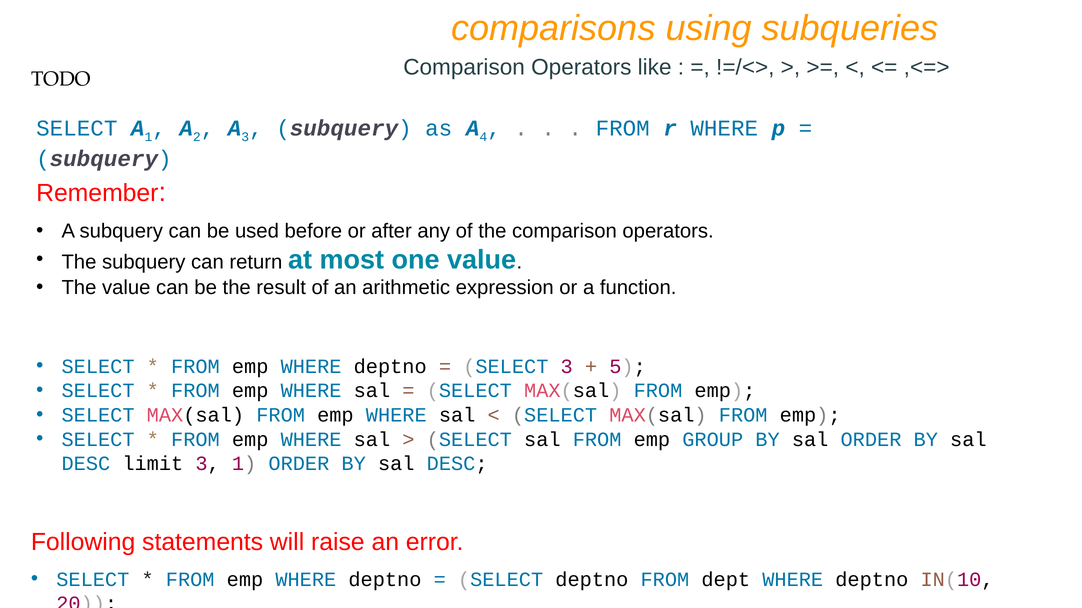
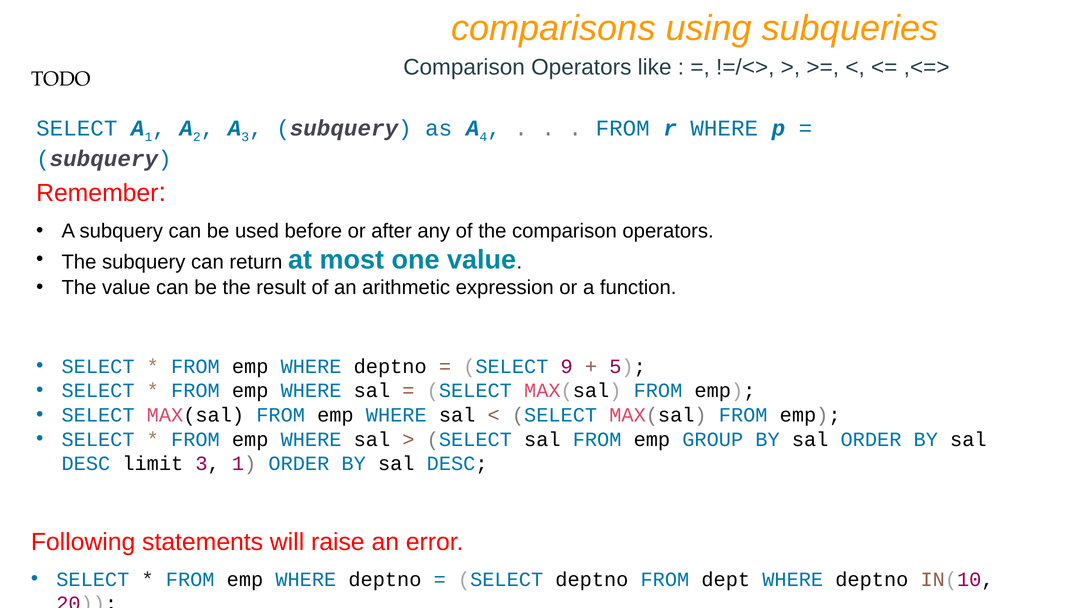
SELECT 3: 3 -> 9 (567, 367)
